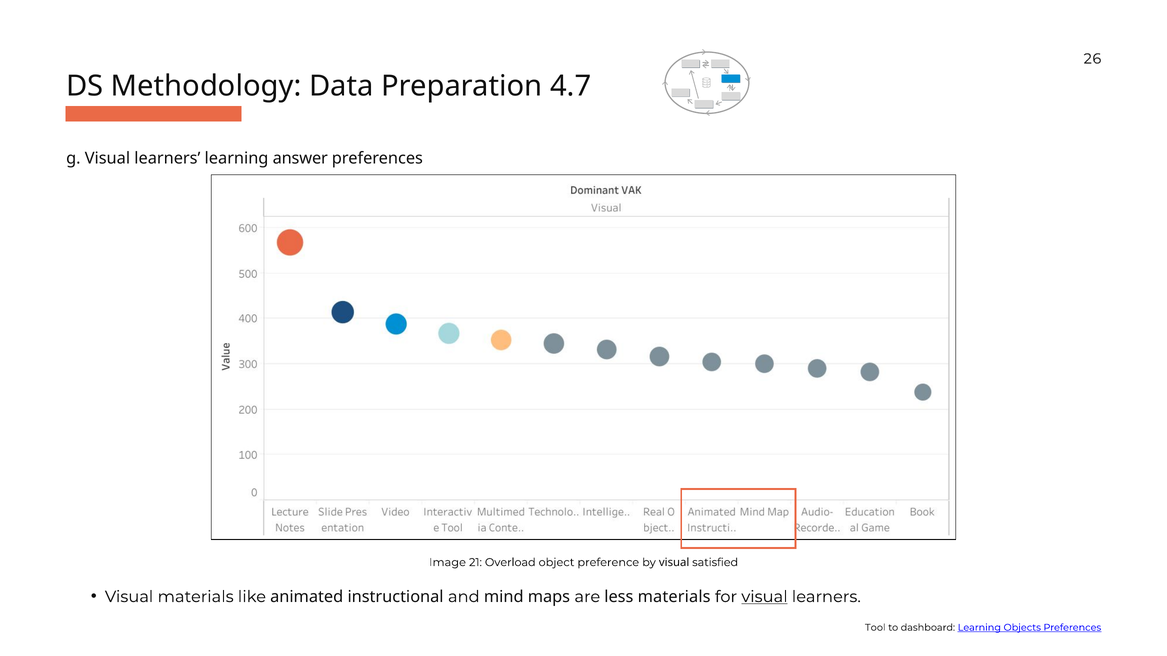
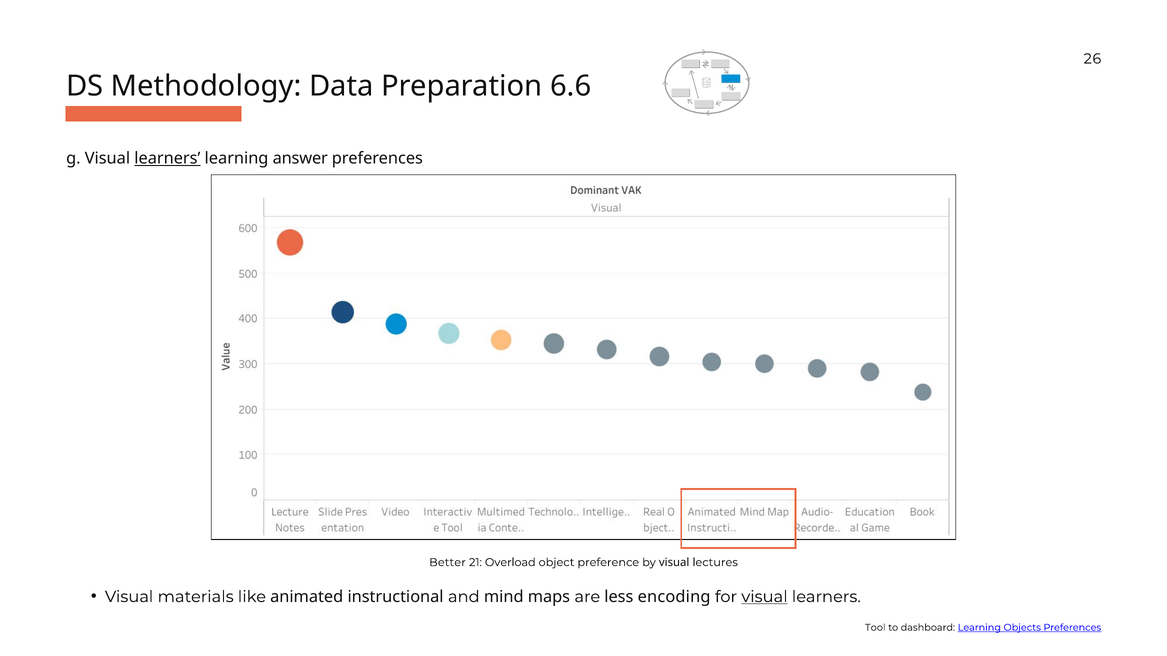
4.7: 4.7 -> 6.6 (571, 86)
learners underline: none -> present (167, 159)
Image: Image -> Better (447, 563)
satisfied: satisfied -> lectures (715, 563)
less materials: materials -> encoding (674, 597)
